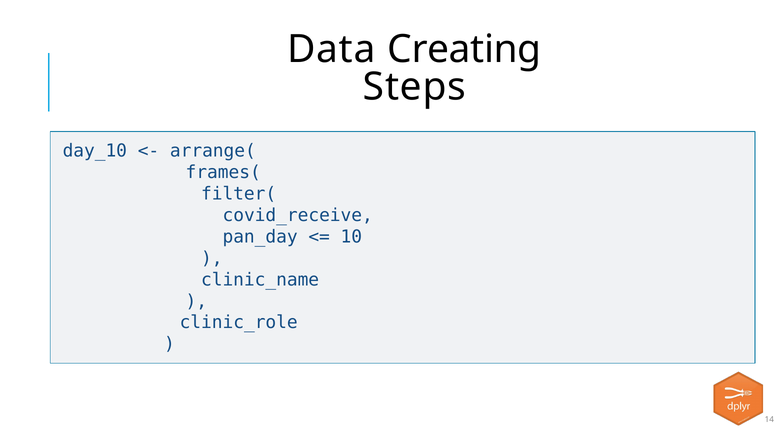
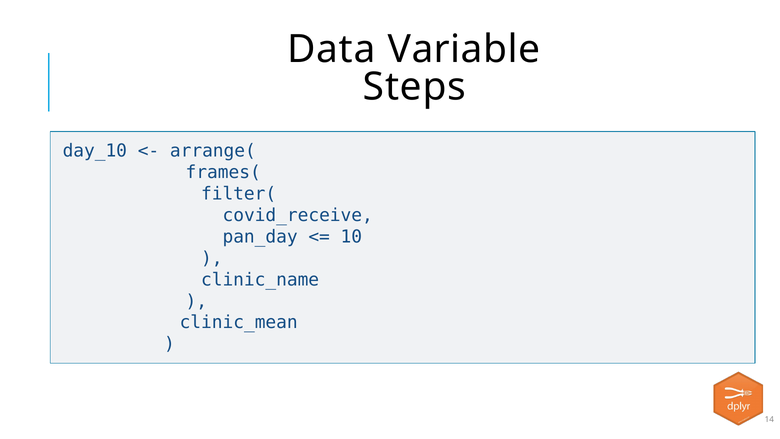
Creating: Creating -> Variable (464, 50)
clinic_role: clinic_role -> clinic_mean (239, 322)
